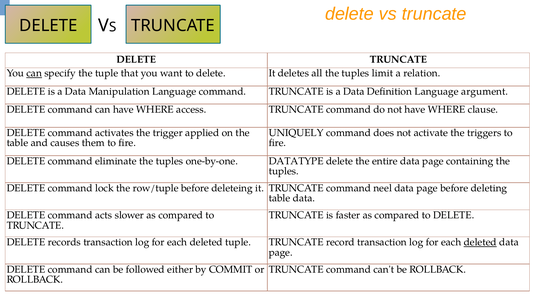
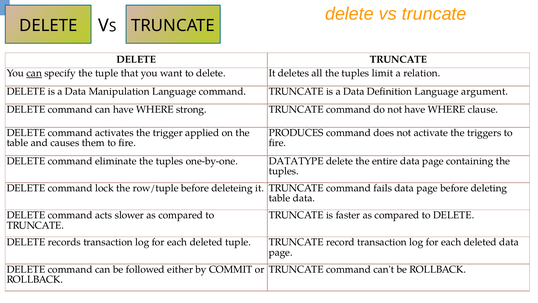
access: access -> strong (191, 109)
UNIQUELY: UNIQUELY -> PRODUCES (296, 133)
neel: neel -> fails (383, 188)
deleted underline: present -> none (480, 242)
